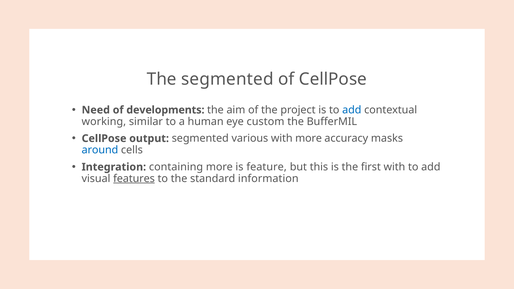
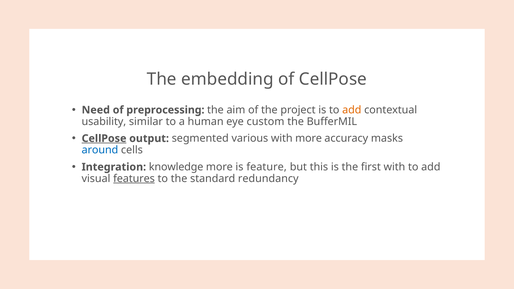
The segmented: segmented -> embedding (227, 79)
developments: developments -> preprocessing (165, 110)
add colour: blue -> orange (352, 110)
working: working -> usability (104, 122)
CellPose underline: none -> present (104, 139)
containing: containing -> knowledge (176, 167)
information: information -> redundancy (268, 179)
